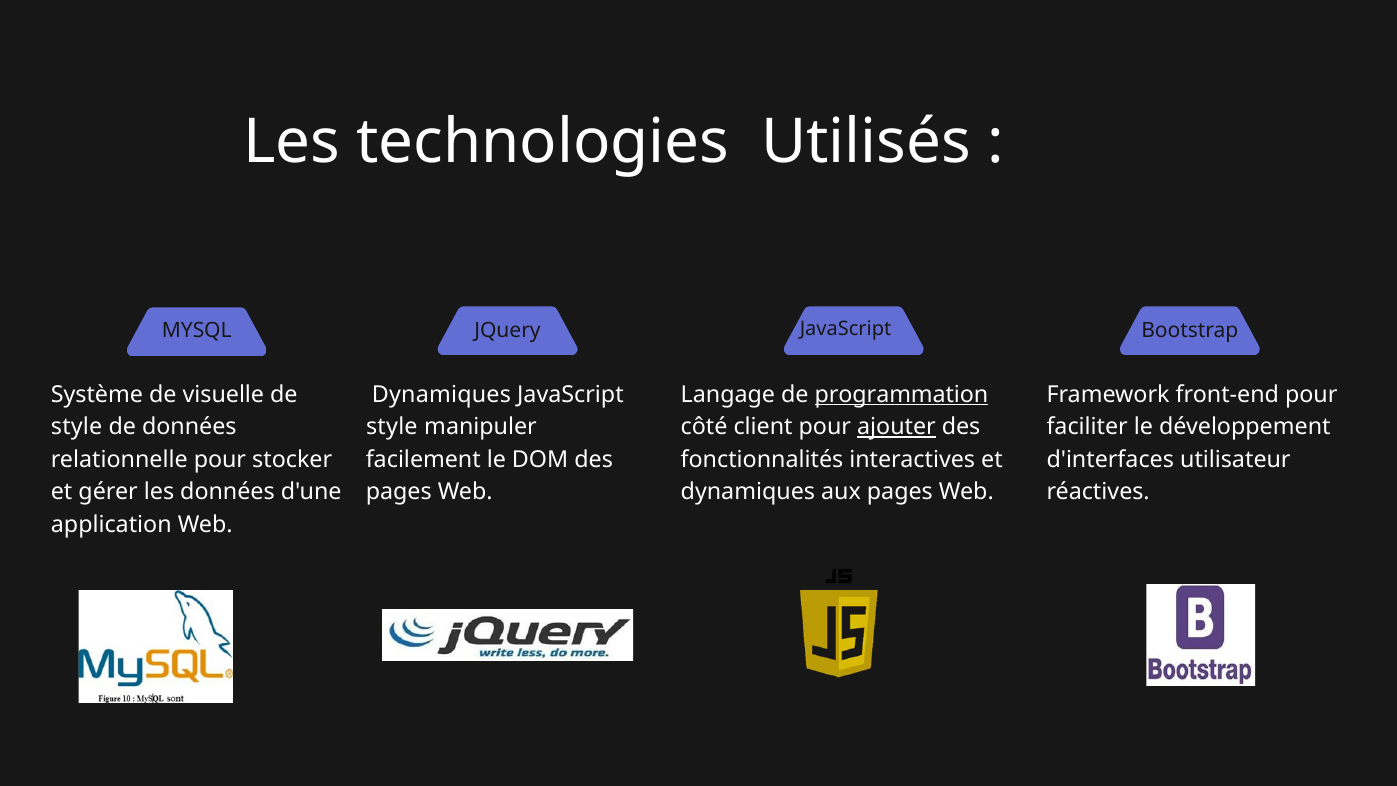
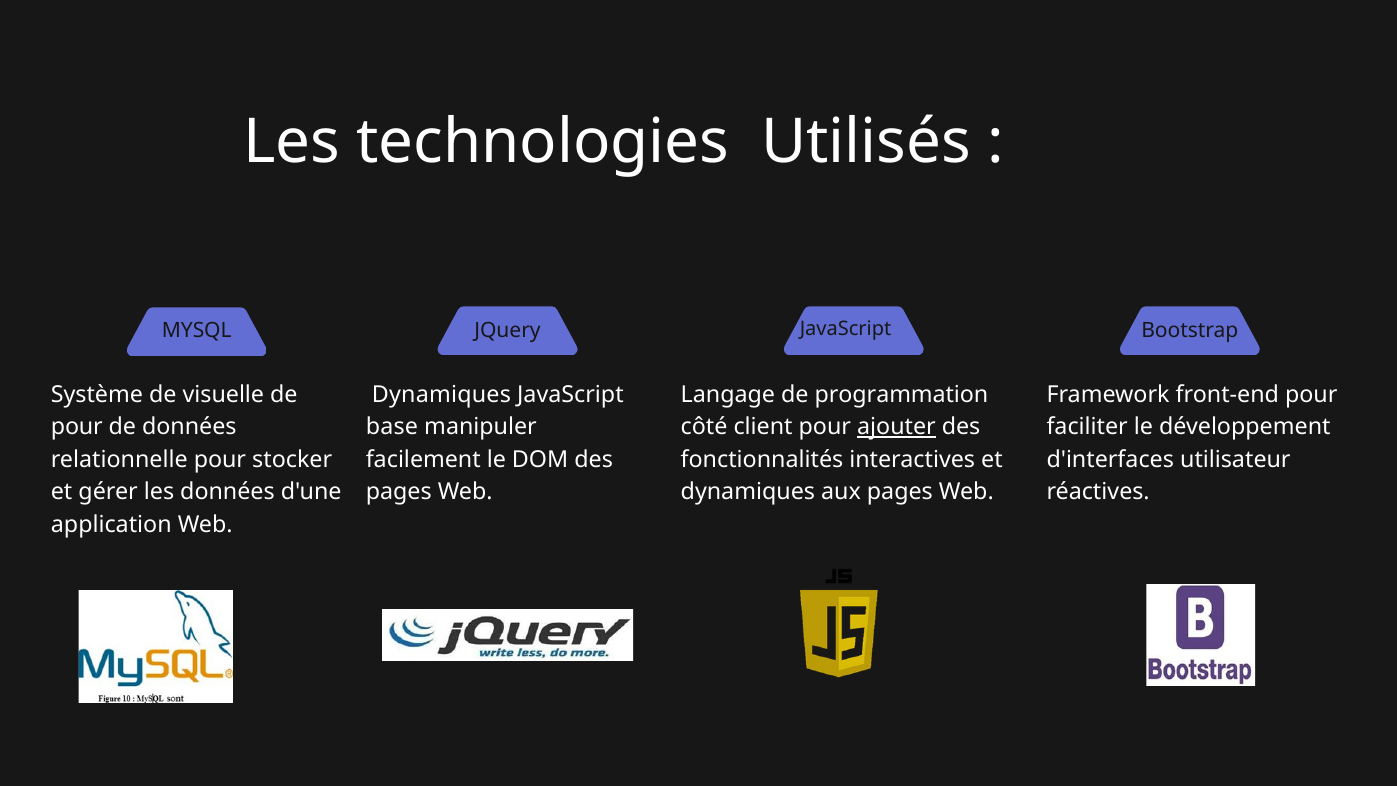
programmation underline: present -> none (901, 394)
style: style -> base (392, 427)
style: style -> pour (77, 427)
